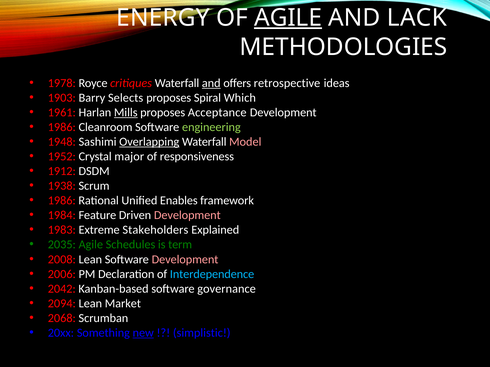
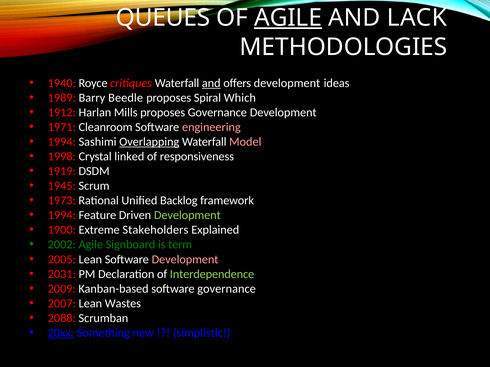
ENERGY: ENERGY -> QUEUES (163, 18)
1978: 1978 -> 1940 (62, 83)
offers retrospective: retrospective -> development (287, 83)
1903: 1903 -> 1989 (62, 98)
Selects: Selects -> Beedle (126, 98)
1961: 1961 -> 1912 (62, 113)
Mills underline: present -> none (126, 113)
proposes Acceptance: Acceptance -> Governance (217, 113)
1986: 1986 -> 1971 (62, 127)
engineering colour: light green -> pink (211, 127)
1948: 1948 -> 1994 (62, 142)
1952: 1952 -> 1998 (62, 157)
major: major -> linked (129, 157)
1912: 1912 -> 1919 (62, 171)
1938: 1938 -> 1945 (62, 186)
1986: 1986 -> 1973 (62, 201)
Enables: Enables -> Backlog (179, 201)
1984: 1984 -> 1994 (62, 216)
Development colour: pink -> light green (187, 216)
1983: 1983 -> 1900 (62, 230)
2035: 2035 -> 2002 (62, 245)
Schedules: Schedules -> Signboard (131, 245)
2008: 2008 -> 2005 (62, 260)
2006: 2006 -> 2031 (62, 274)
Interdependence colour: light blue -> light green (212, 274)
2042: 2042 -> 2009 (62, 289)
2094: 2094 -> 2007 (62, 304)
Market: Market -> Wastes (123, 304)
2068: 2068 -> 2088 (62, 318)
20xx underline: none -> present (61, 333)
new underline: present -> none (143, 333)
